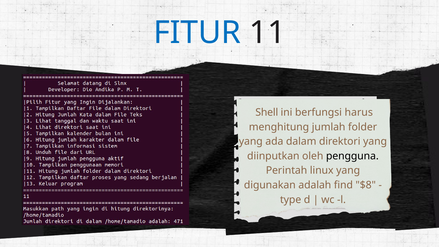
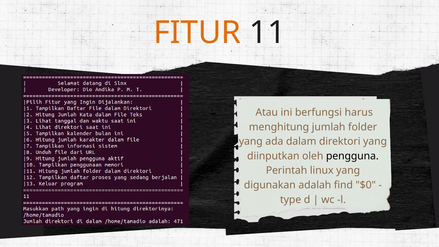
FITUR colour: blue -> orange (197, 33)
Shell: Shell -> Atau (267, 112)
$8: $8 -> $0 (366, 185)
